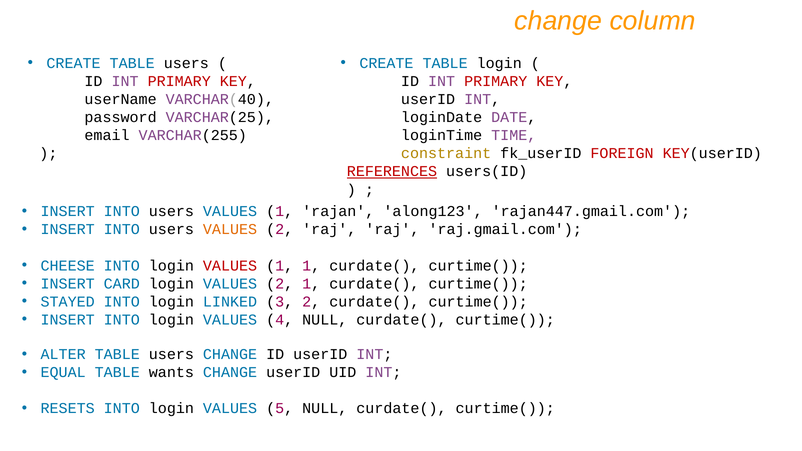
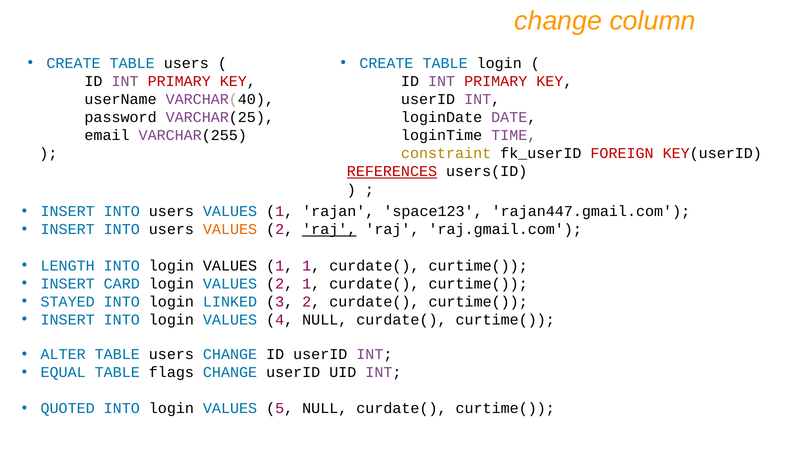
along123: along123 -> space123 (433, 212)
raj underline: none -> present (329, 230)
CHEESE: CHEESE -> LENGTH (68, 266)
VALUES colour: red -> black (230, 266)
wants: wants -> flags (171, 373)
RESETS: RESETS -> QUOTED (68, 408)
